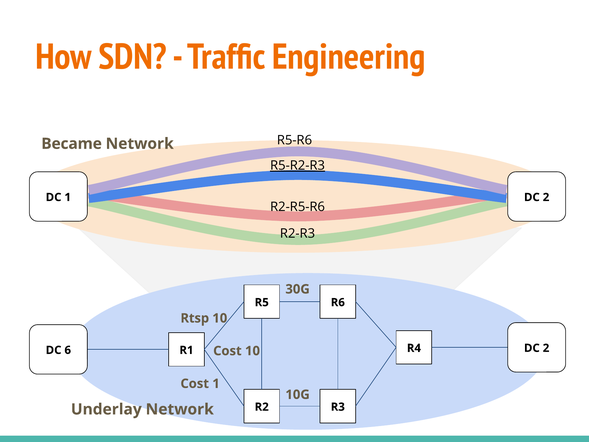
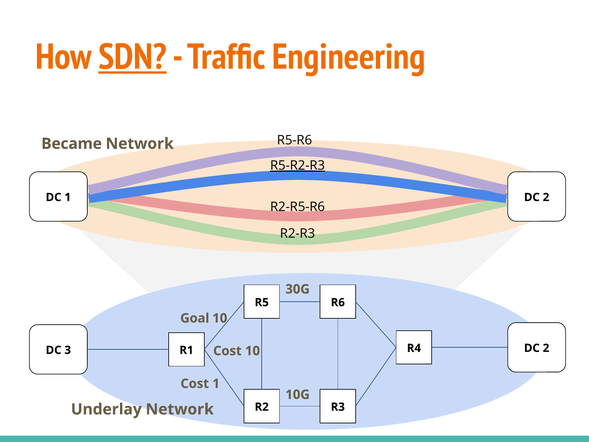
SDN underline: none -> present (132, 57)
Rtsp: Rtsp -> Goal (195, 318)
6: 6 -> 3 (68, 350)
